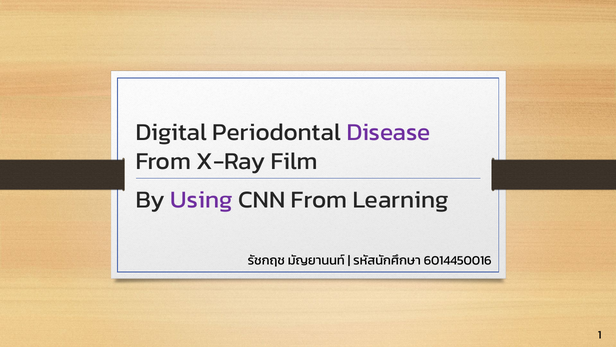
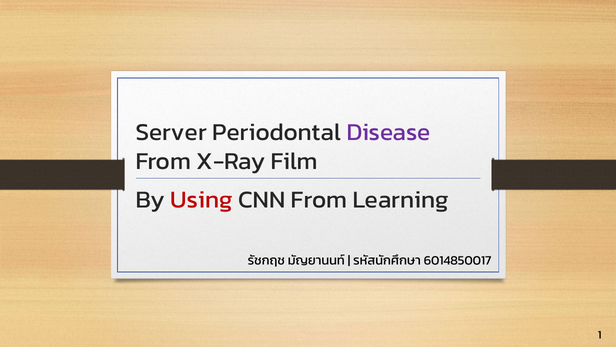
Digital: Digital -> Server (171, 132)
Using colour: purple -> red (202, 200)
6014450016: 6014450016 -> 6014850017 (458, 260)
